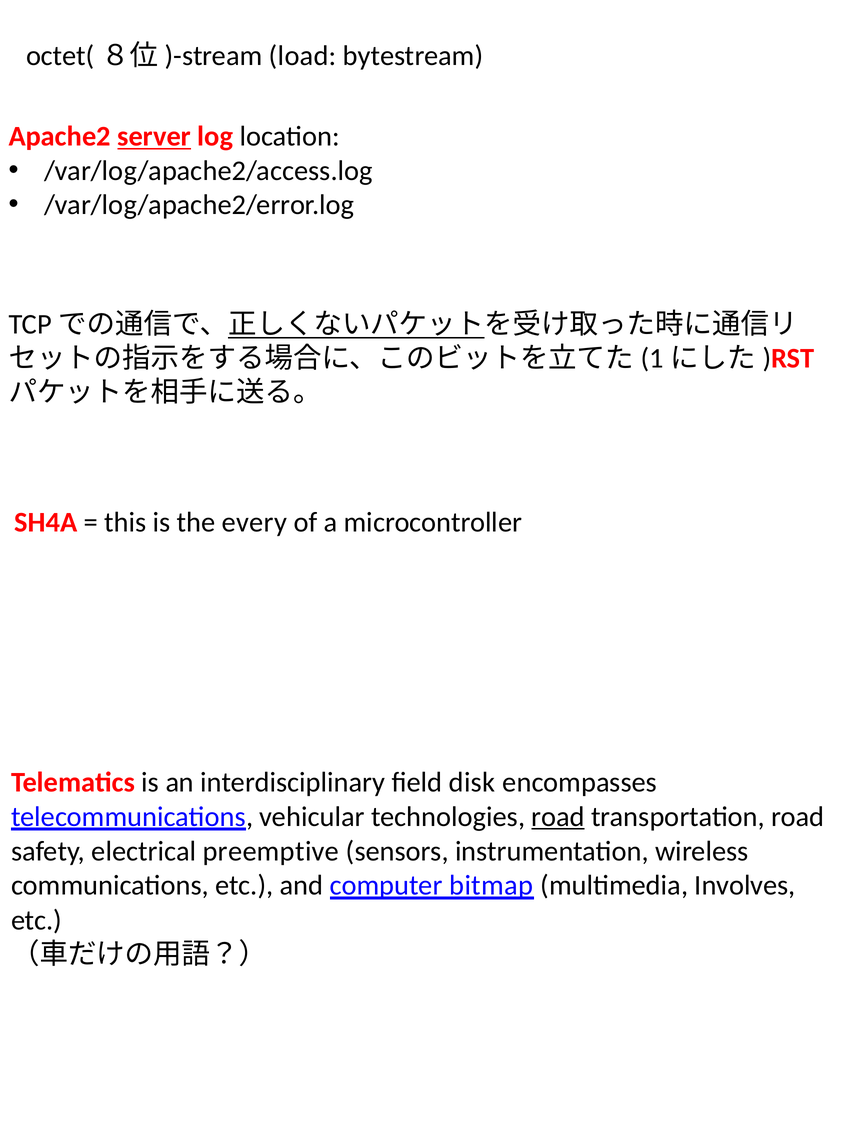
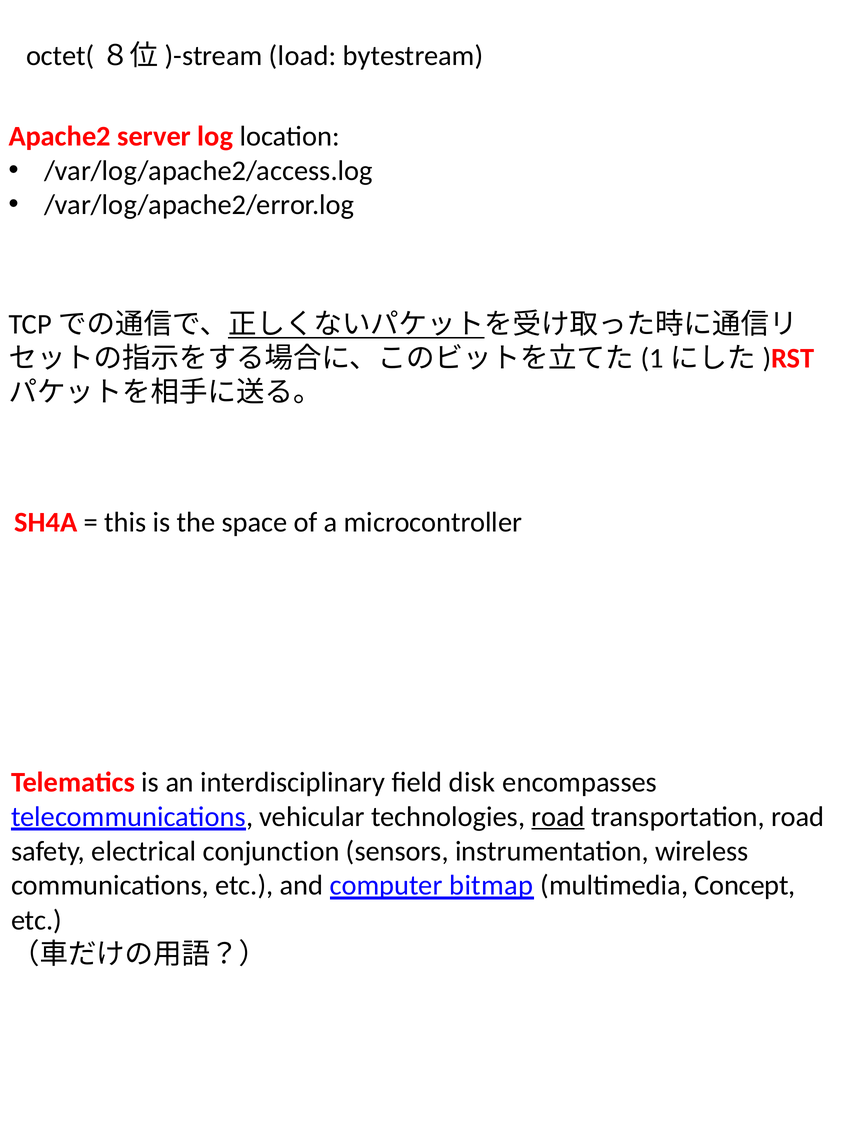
server underline: present -> none (154, 136)
every: every -> space (255, 522)
preemptive: preemptive -> conjunction (271, 851)
Involves: Involves -> Concept (745, 885)
